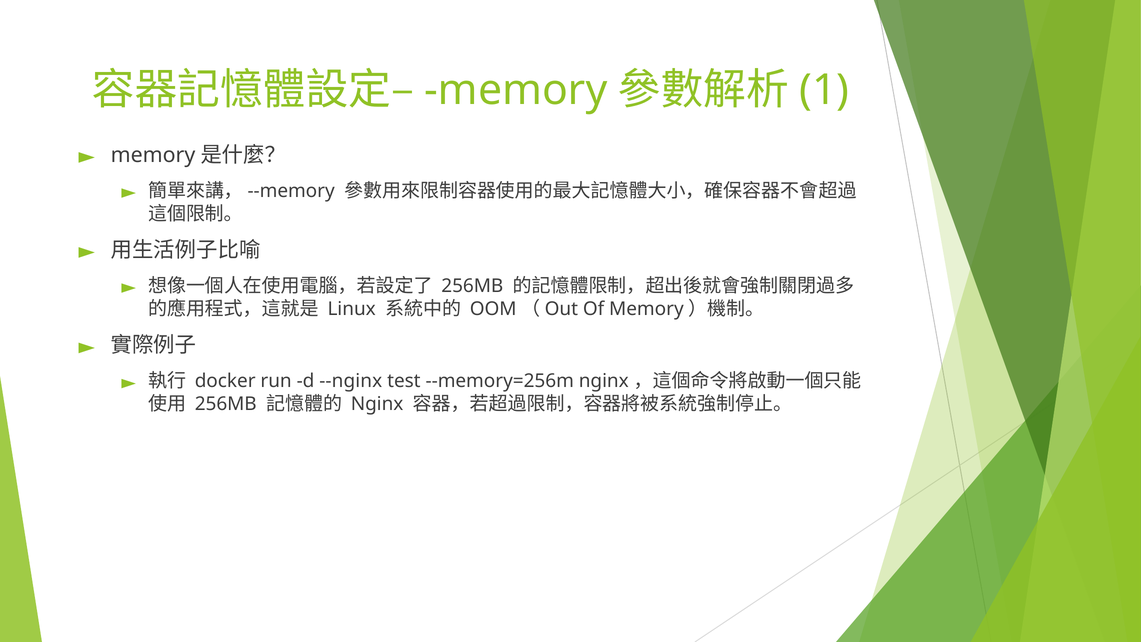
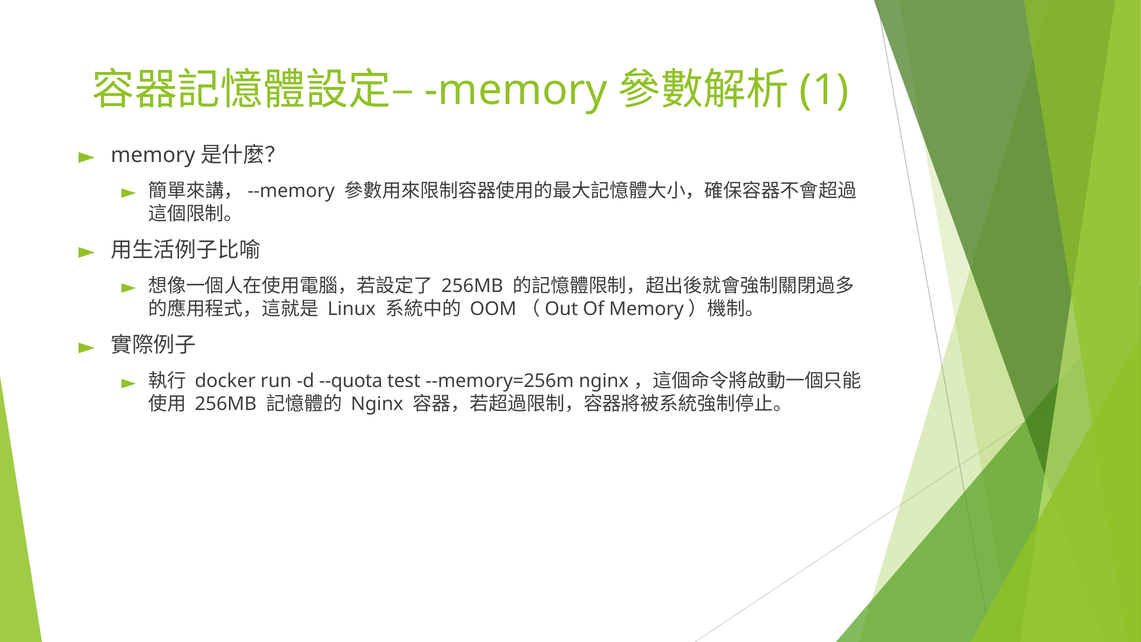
--nginx: --nginx -> --quota (351, 381)
